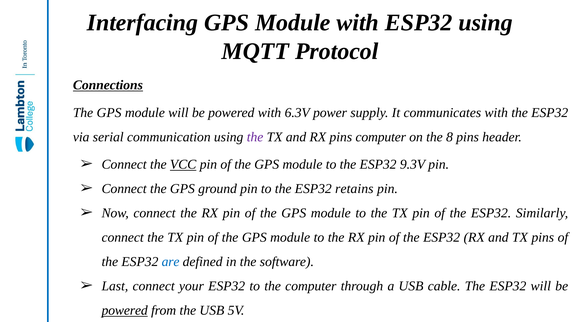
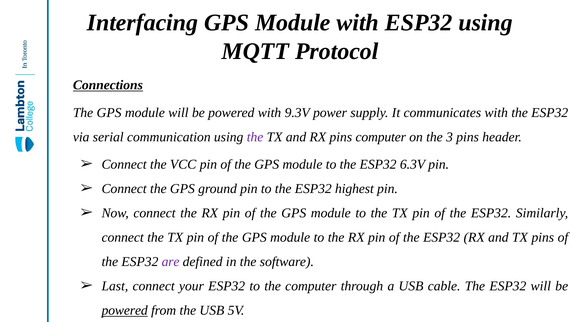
6.3V: 6.3V -> 9.3V (297, 113)
8: 8 -> 3 (450, 137)
VCC underline: present -> none (183, 165)
9.3V: 9.3V -> 6.3V (413, 165)
retains: retains -> highest (354, 189)
are colour: blue -> purple (171, 262)
